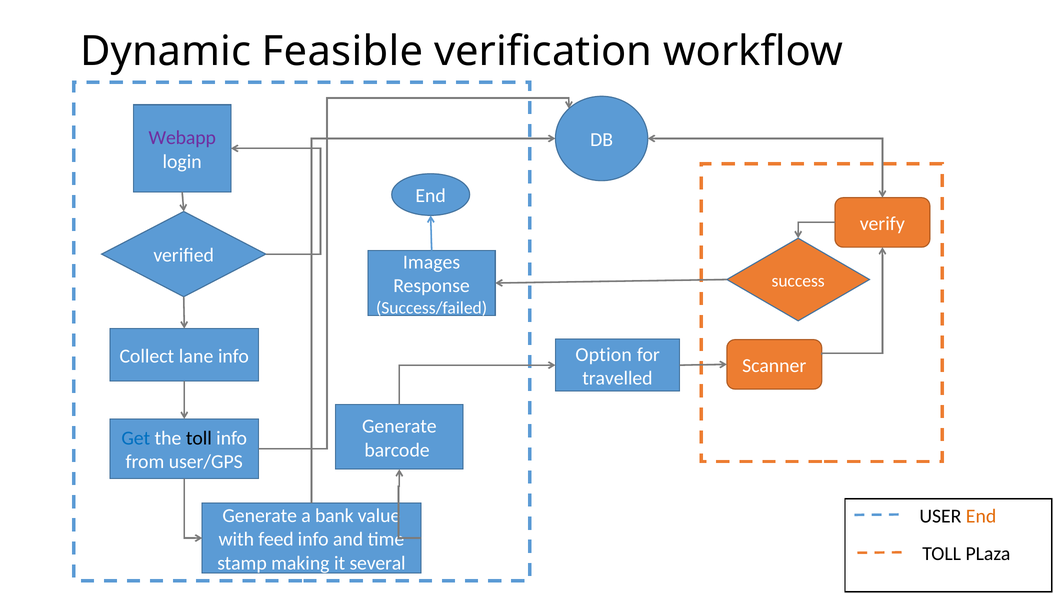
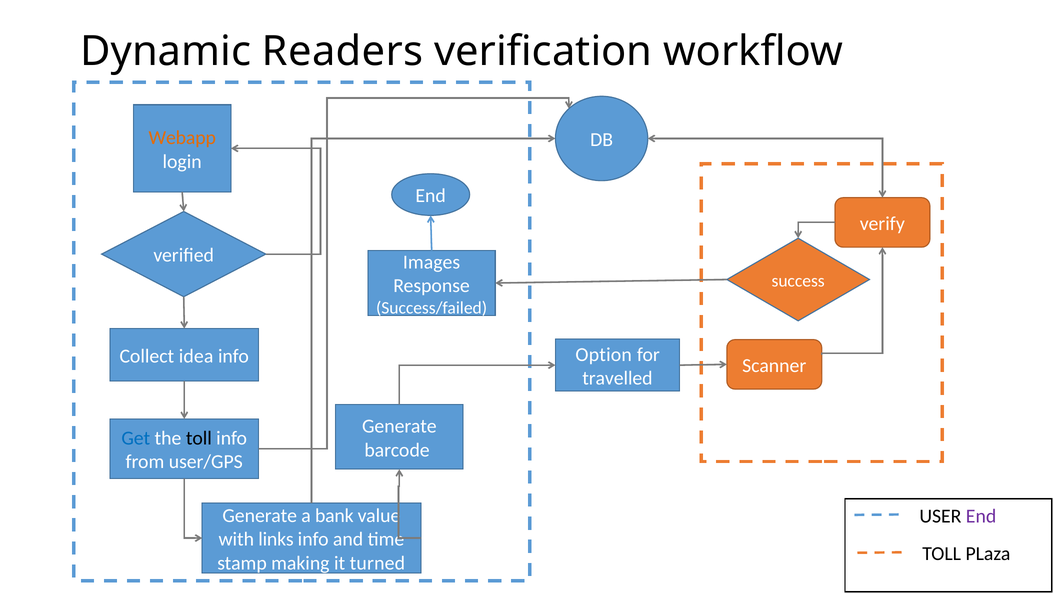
Feasible: Feasible -> Readers (343, 52)
Webapp colour: purple -> orange (182, 138)
lane: lane -> idea (196, 356)
End colour: orange -> purple (981, 516)
feed: feed -> links (276, 539)
several: several -> turned (377, 563)
